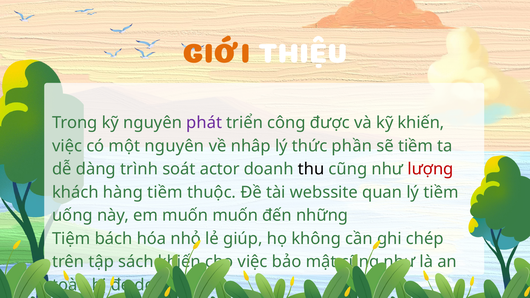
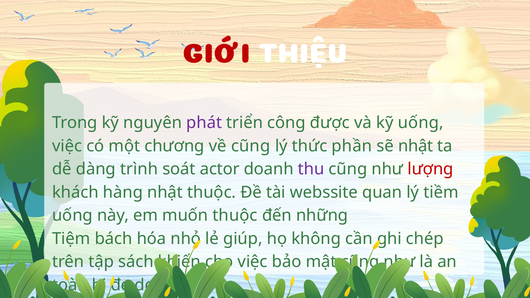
GIỚI colour: orange -> red (216, 54)
kỹ khiến: khiến -> uống (421, 123)
một nguyên: nguyên -> chương (174, 146)
về nhâp: nhâp -> cũng (251, 146)
sẽ tiềm: tiềm -> nhật (416, 146)
thu colour: black -> purple (311, 169)
hàng tiềm: tiềm -> nhật (165, 192)
muốn muốn: muốn -> thuộc (235, 216)
